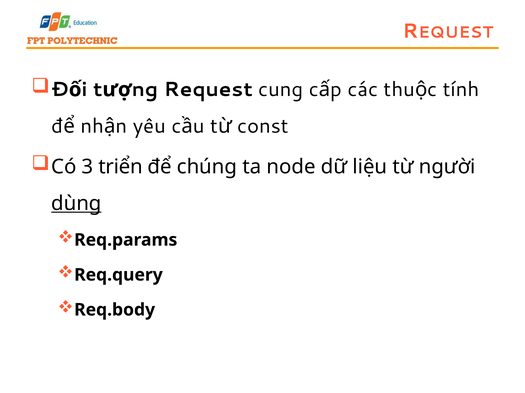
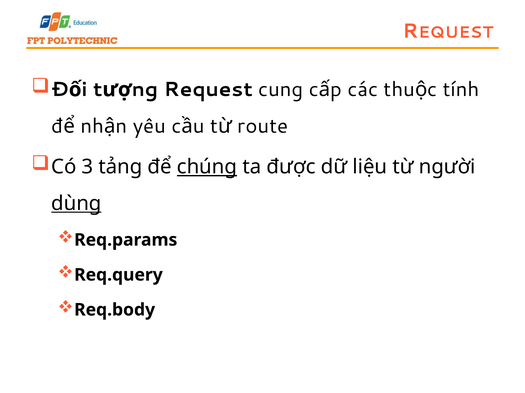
const: const -> route (263, 126)
triển: triển -> tảng (120, 167)
chúng underline: none -> present (207, 167)
node: node -> được (291, 167)
